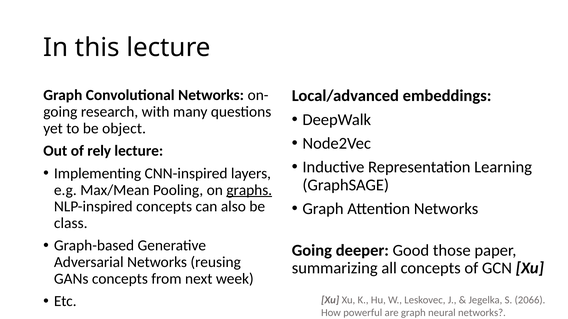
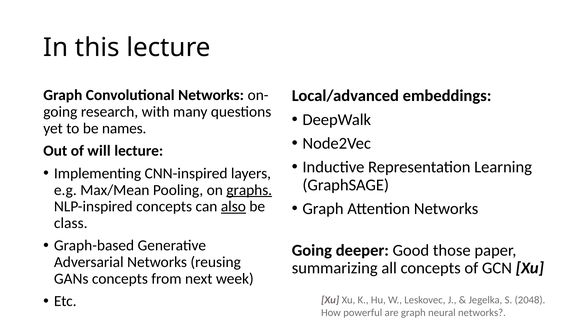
object: object -> names (124, 129)
rely: rely -> will (99, 151)
also underline: none -> present (233, 207)
2066: 2066 -> 2048 (530, 300)
